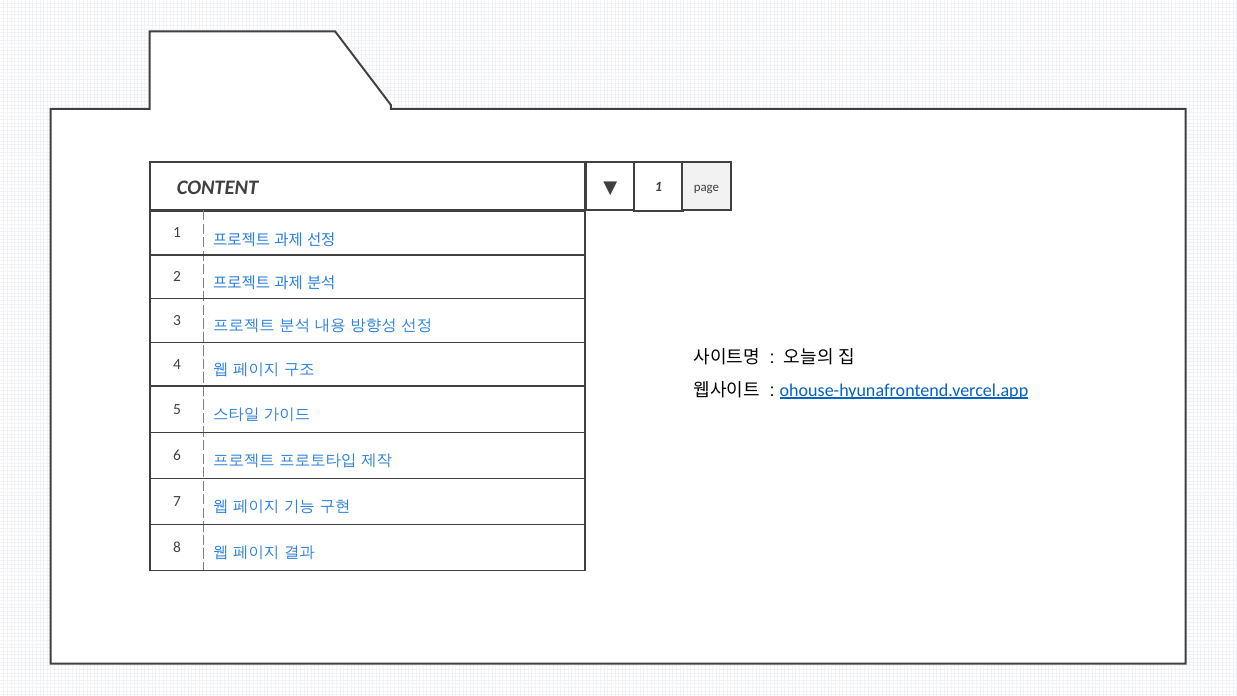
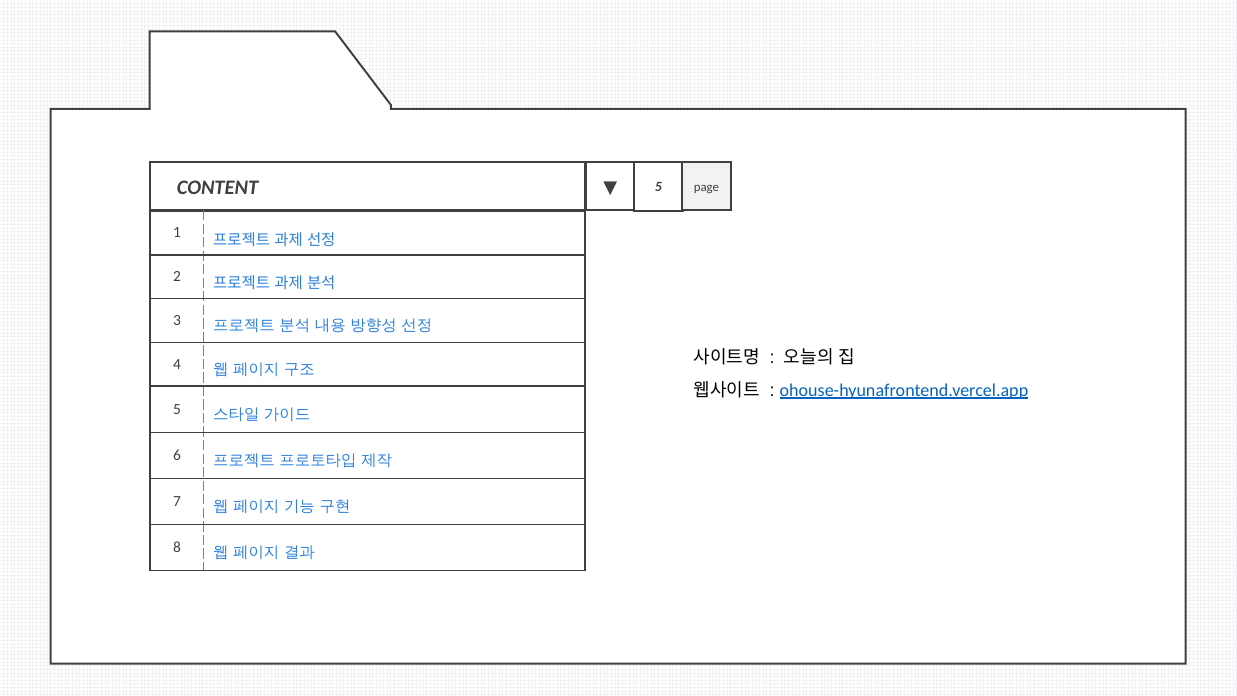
1: 1 -> 5 (658, 187)
